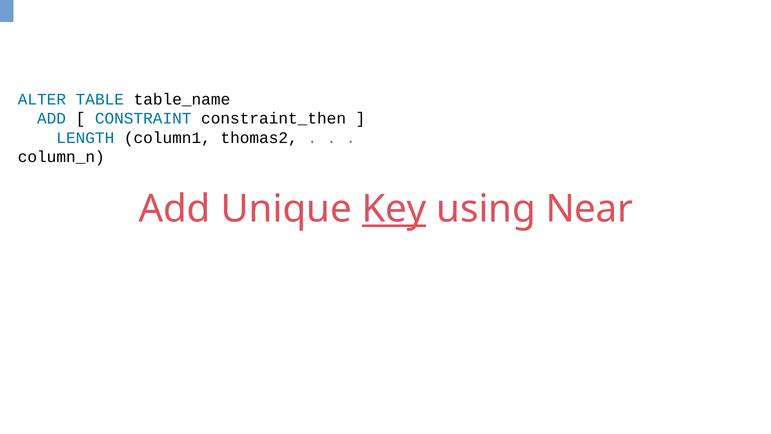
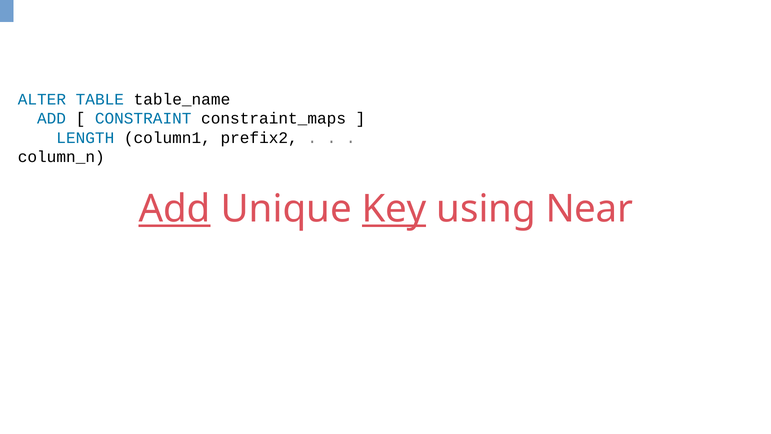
constraint_then: constraint_then -> constraint_maps (274, 118)
thomas2: thomas2 -> prefix2 (259, 138)
Add underline: none -> present (175, 209)
